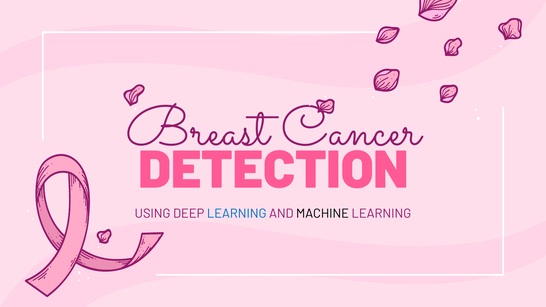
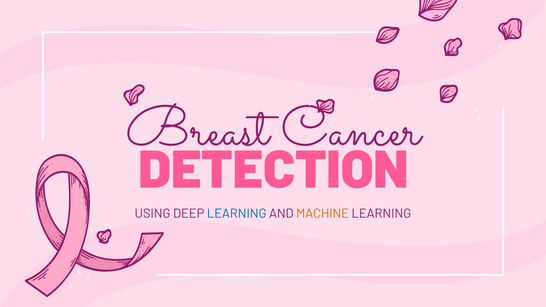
MACHINE colour: black -> orange (323, 214)
